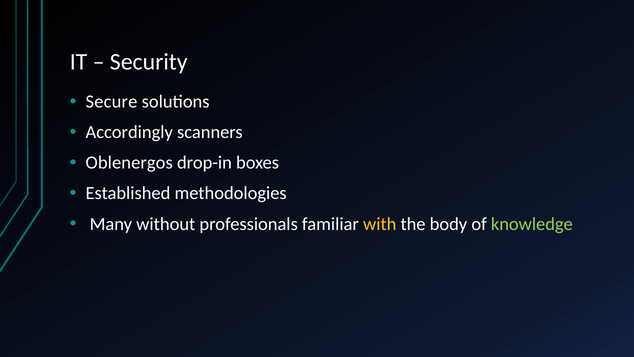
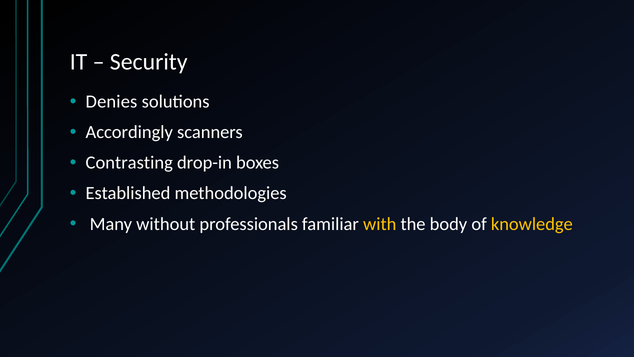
Secure: Secure -> Denies (111, 102)
Oblenergos: Oblenergos -> Contrasting (129, 163)
knowledge colour: light green -> yellow (532, 224)
